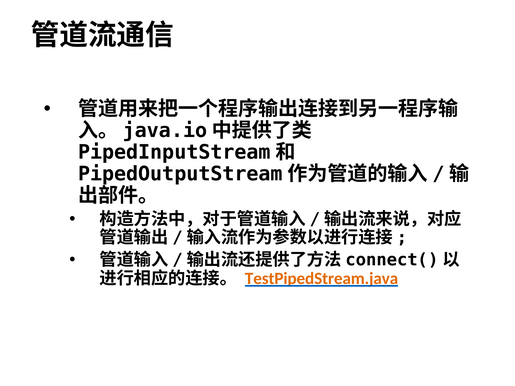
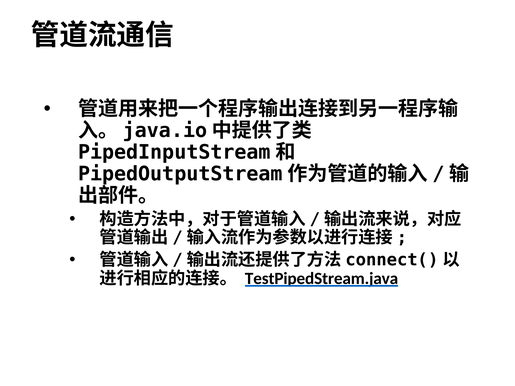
TestPipedStream.java colour: orange -> black (322, 279)
